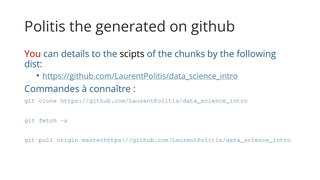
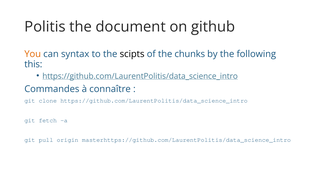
generated: generated -> document (131, 27)
You colour: red -> orange (33, 54)
details: details -> syntax (75, 54)
dist: dist -> this (33, 64)
